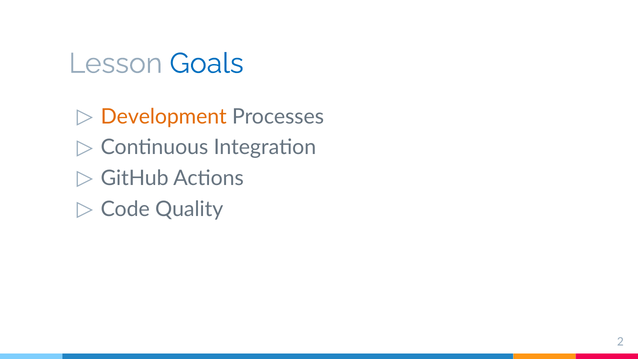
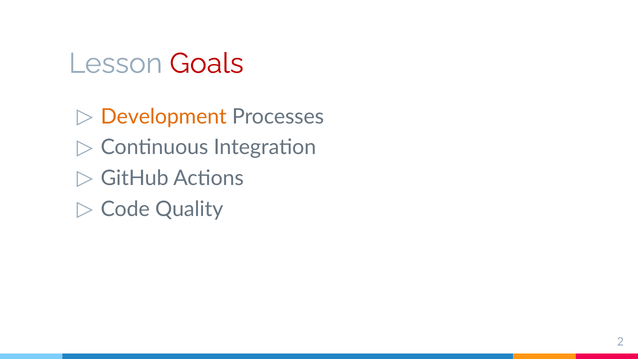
Goals colour: blue -> red (207, 63)
